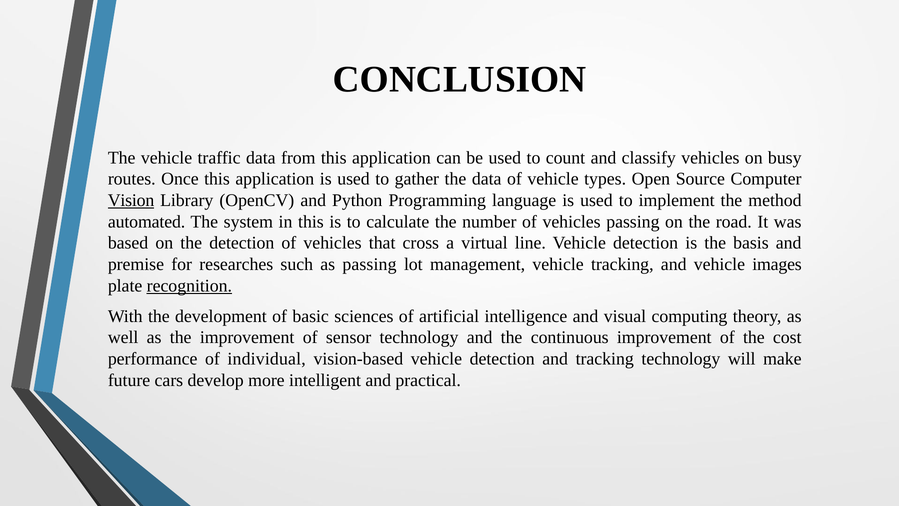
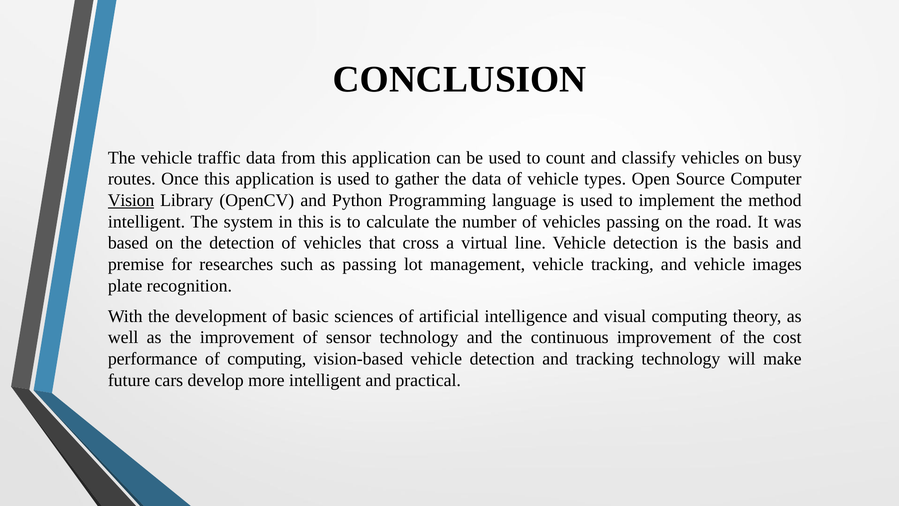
automated: automated -> intelligent (146, 222)
recognition underline: present -> none (189, 285)
of individual: individual -> computing (267, 359)
